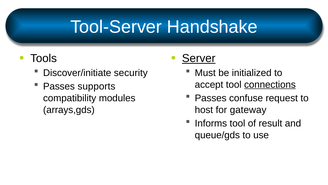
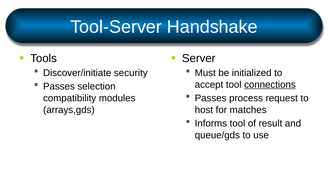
Server underline: present -> none (199, 58)
supports: supports -> selection (97, 86)
confuse: confuse -> process (246, 98)
gateway: gateway -> matches (248, 110)
